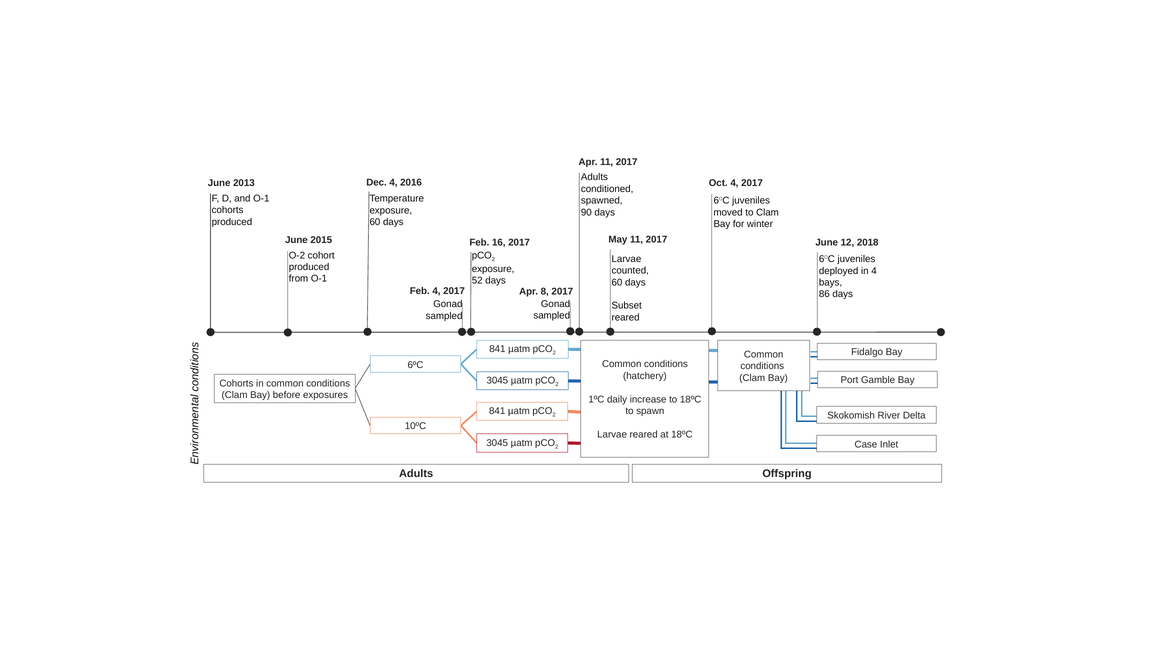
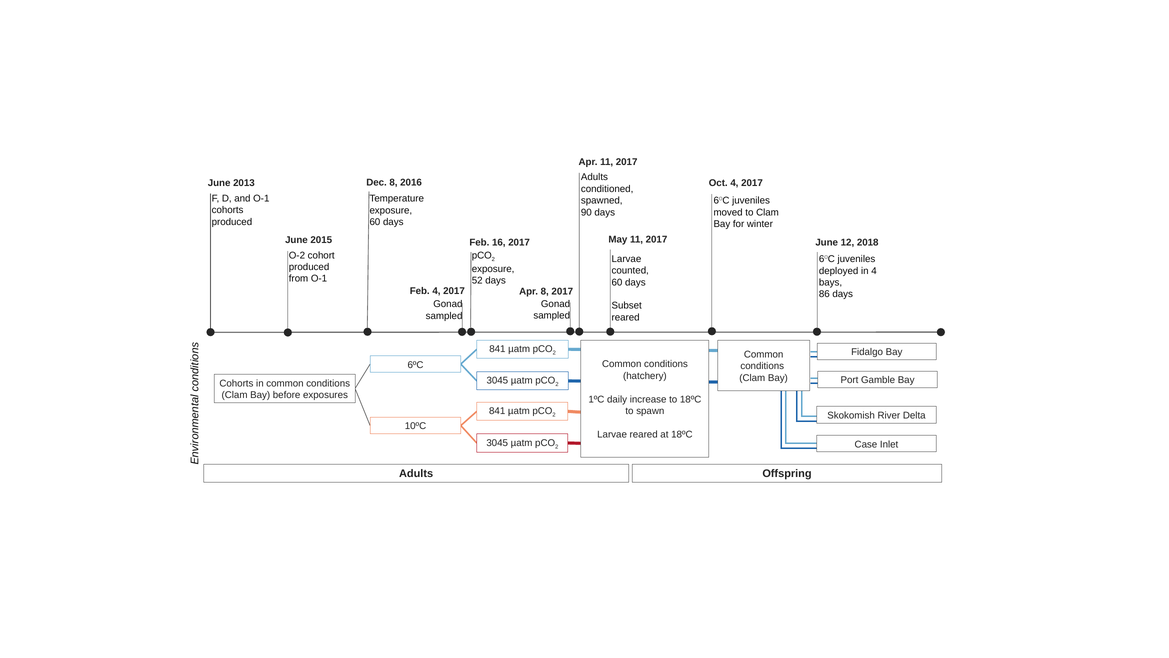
Dec 4: 4 -> 8 (394, 183)
